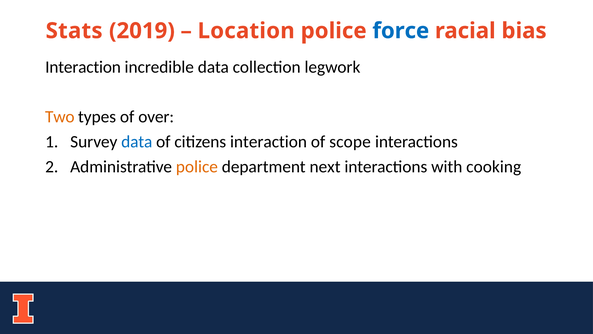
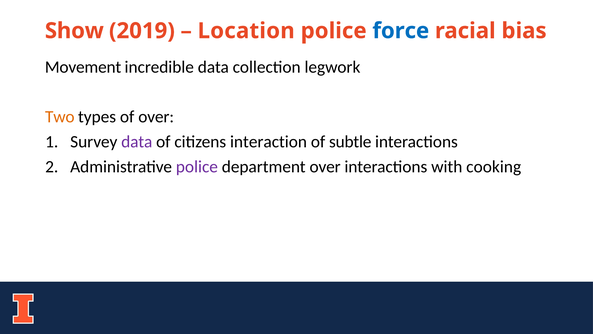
Stats: Stats -> Show (74, 31)
Interaction: Interaction -> Movement (83, 67)
data colour: blue -> purple (137, 142)
scope: scope -> subtle (350, 142)
police colour: orange -> purple (197, 167)
department next: next -> over (325, 167)
